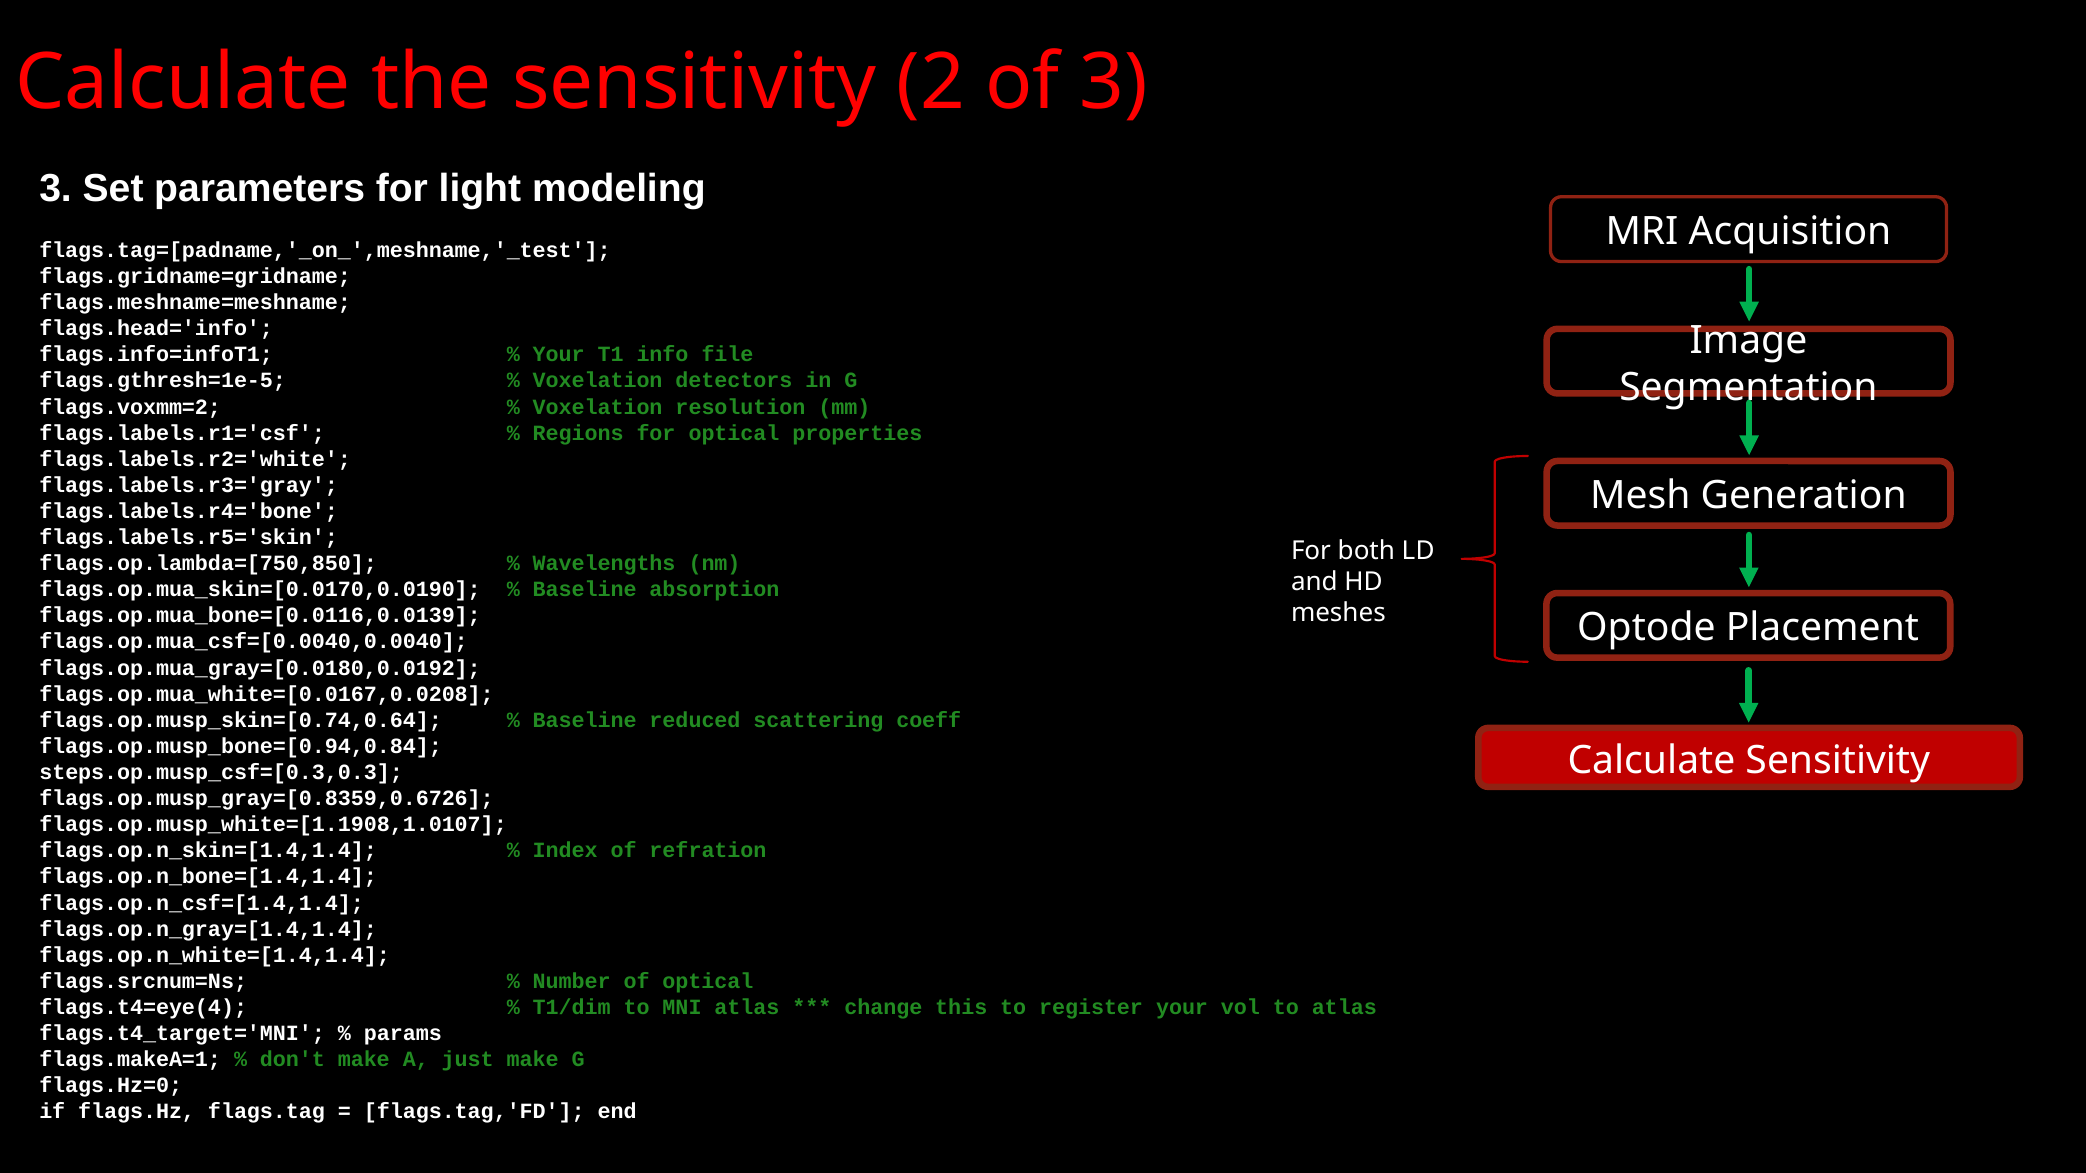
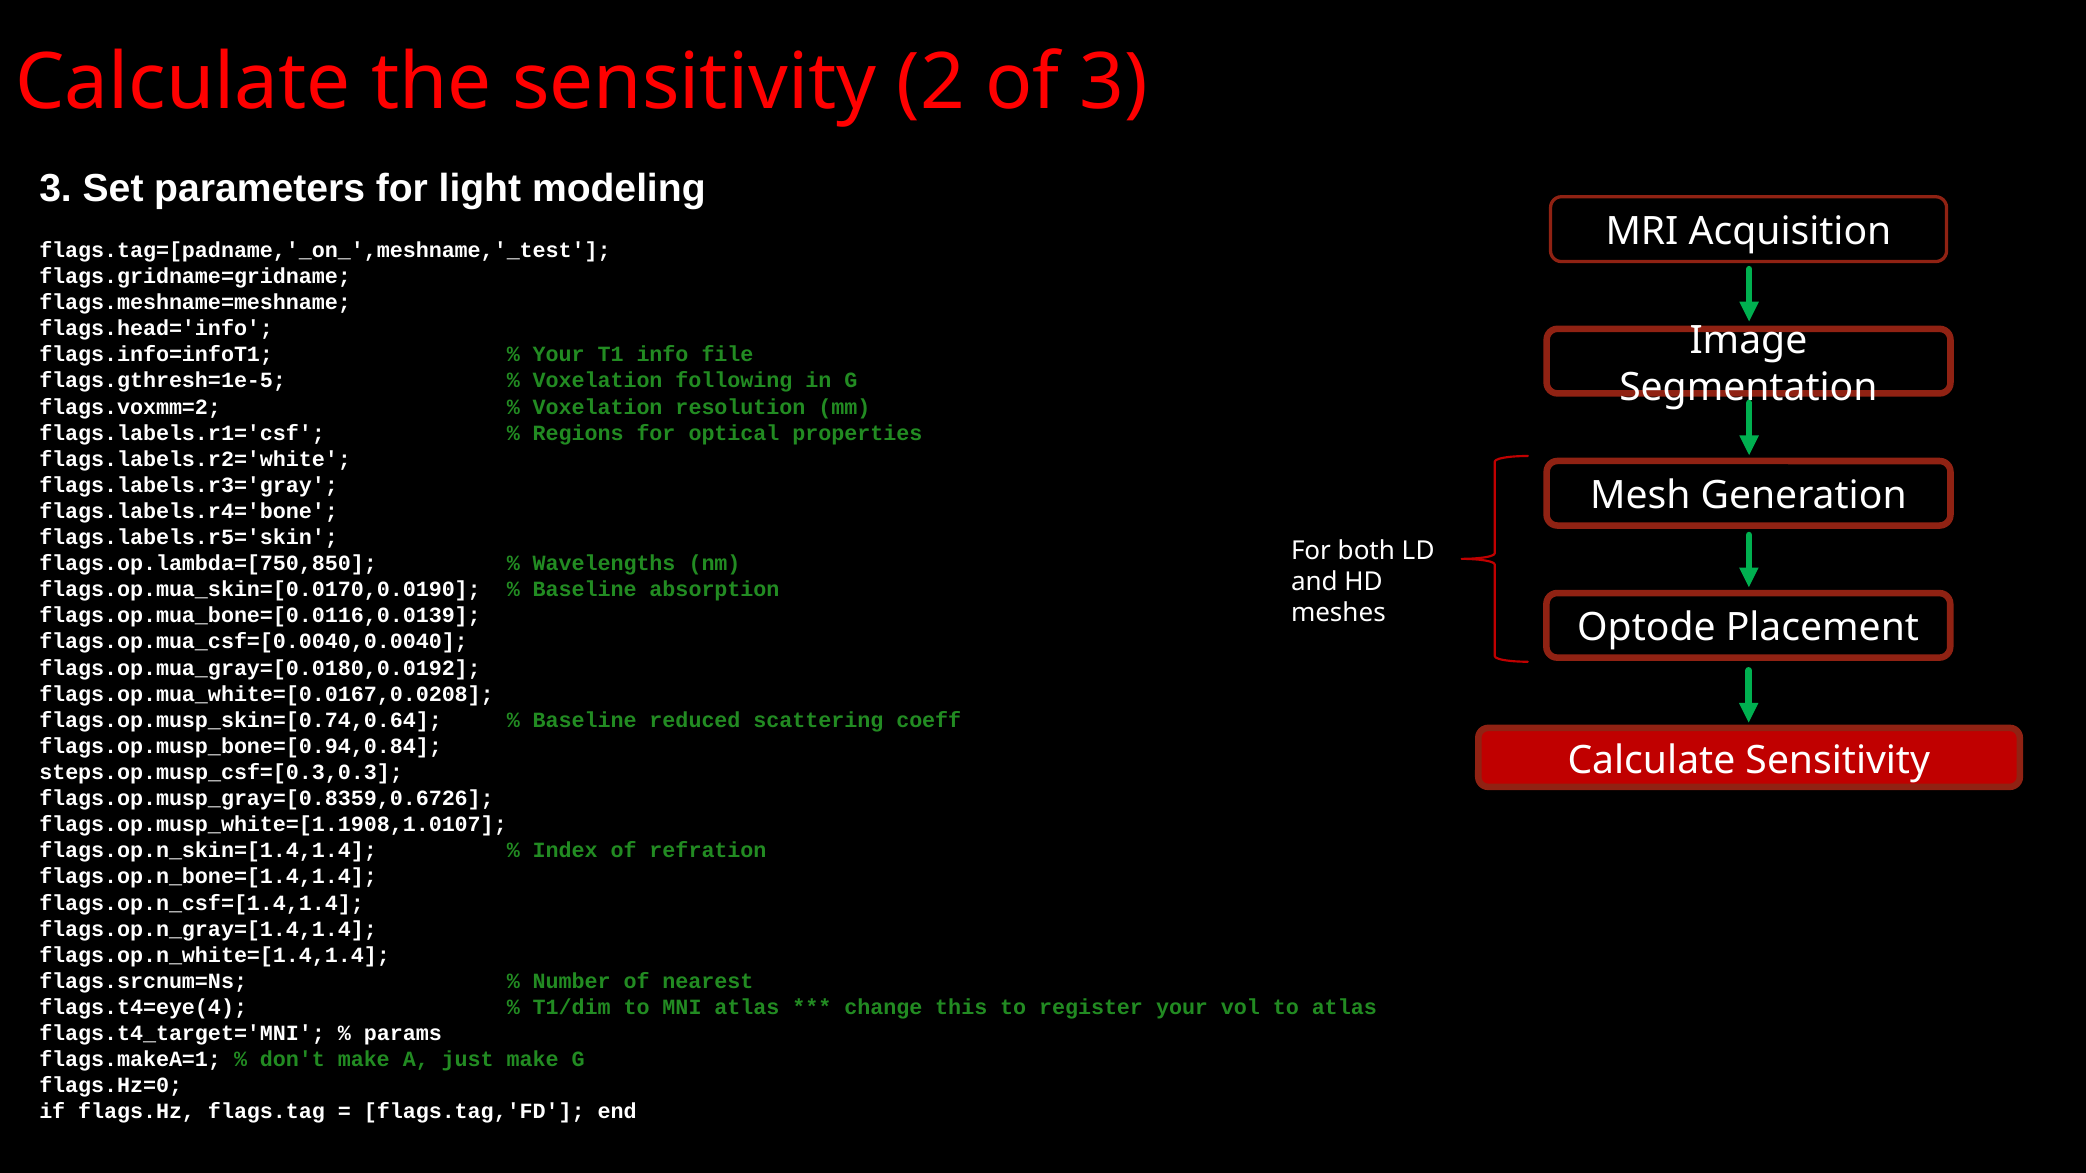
detectors: detectors -> following (734, 381)
of optical: optical -> nearest (708, 982)
